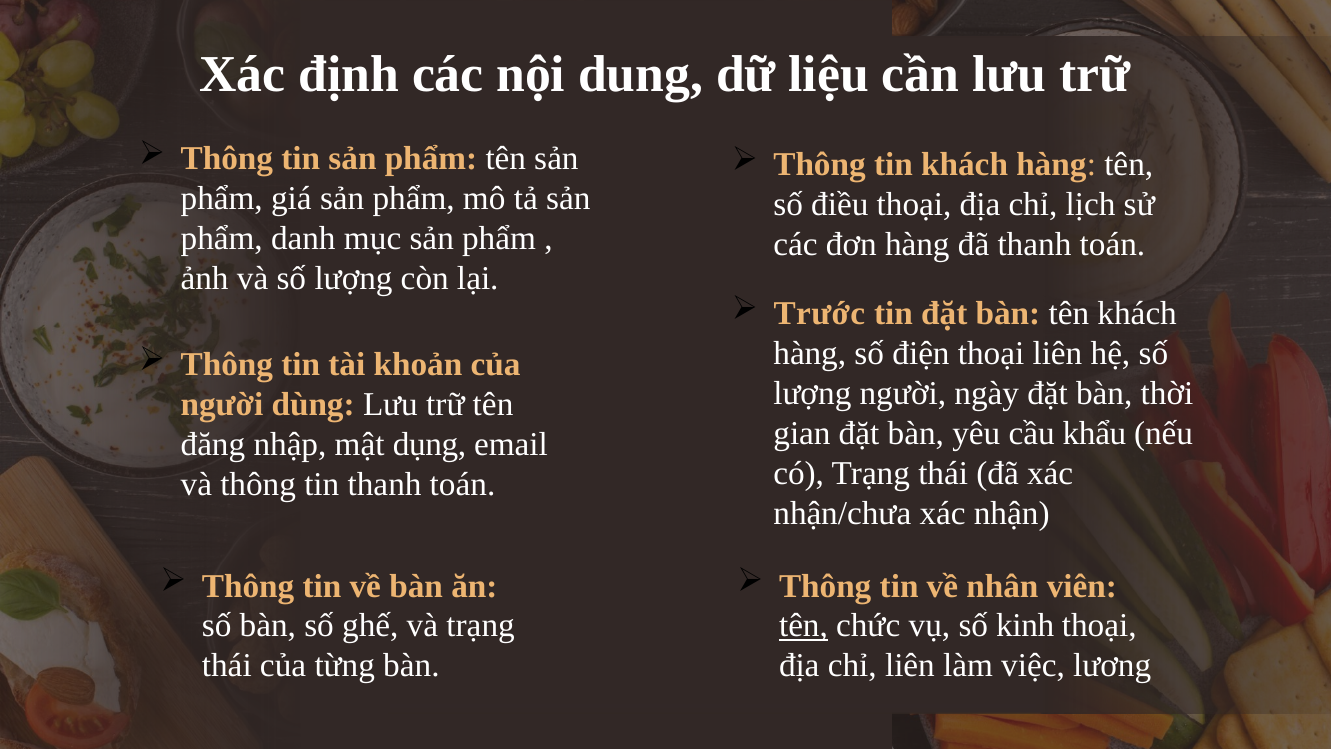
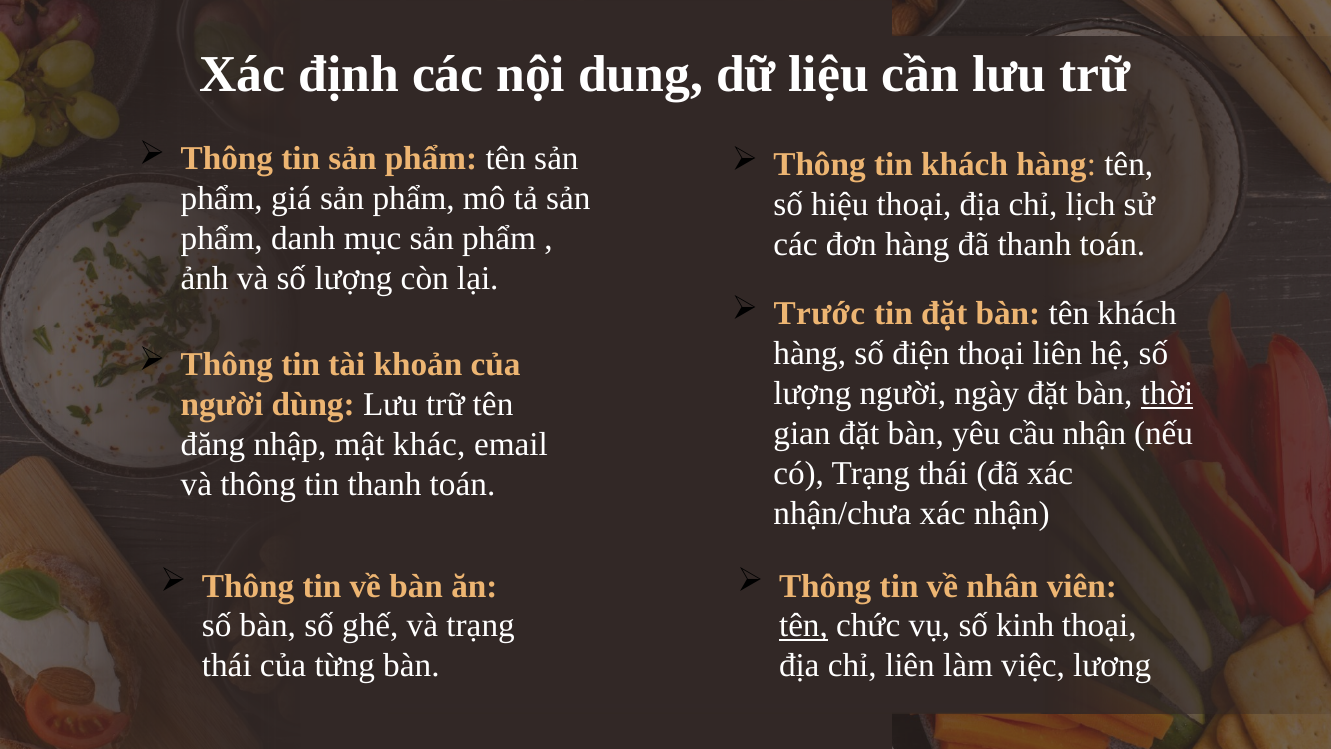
điều: điều -> hiệu (840, 205)
thời underline: none -> present (1167, 394)
cầu khẩu: khẩu -> nhận (1094, 434)
dụng: dụng -> khác (429, 445)
